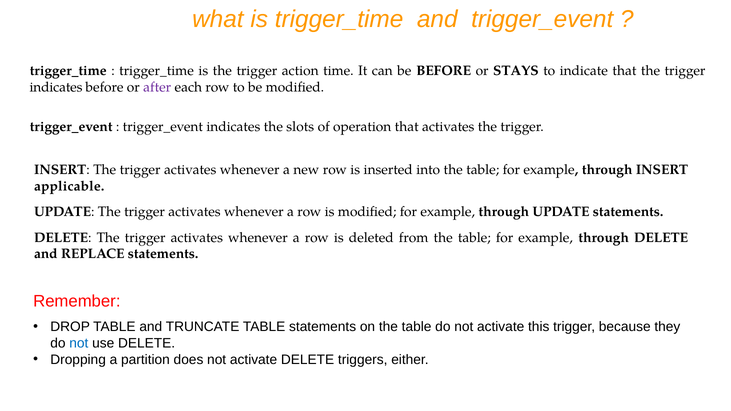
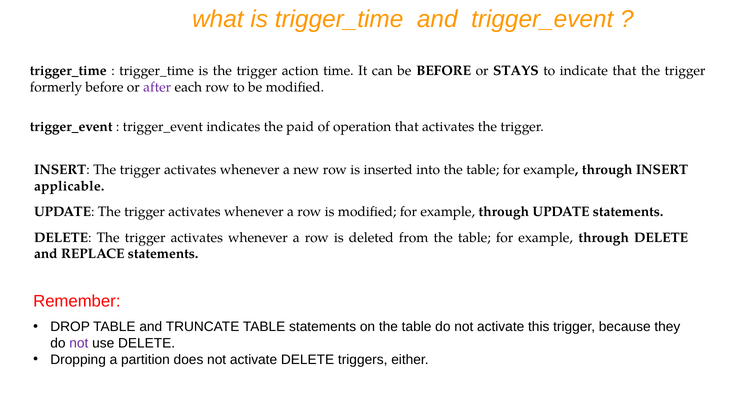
indicates: indicates -> formerly (56, 87)
slots: slots -> paid (300, 127)
not colour: blue -> purple (79, 343)
